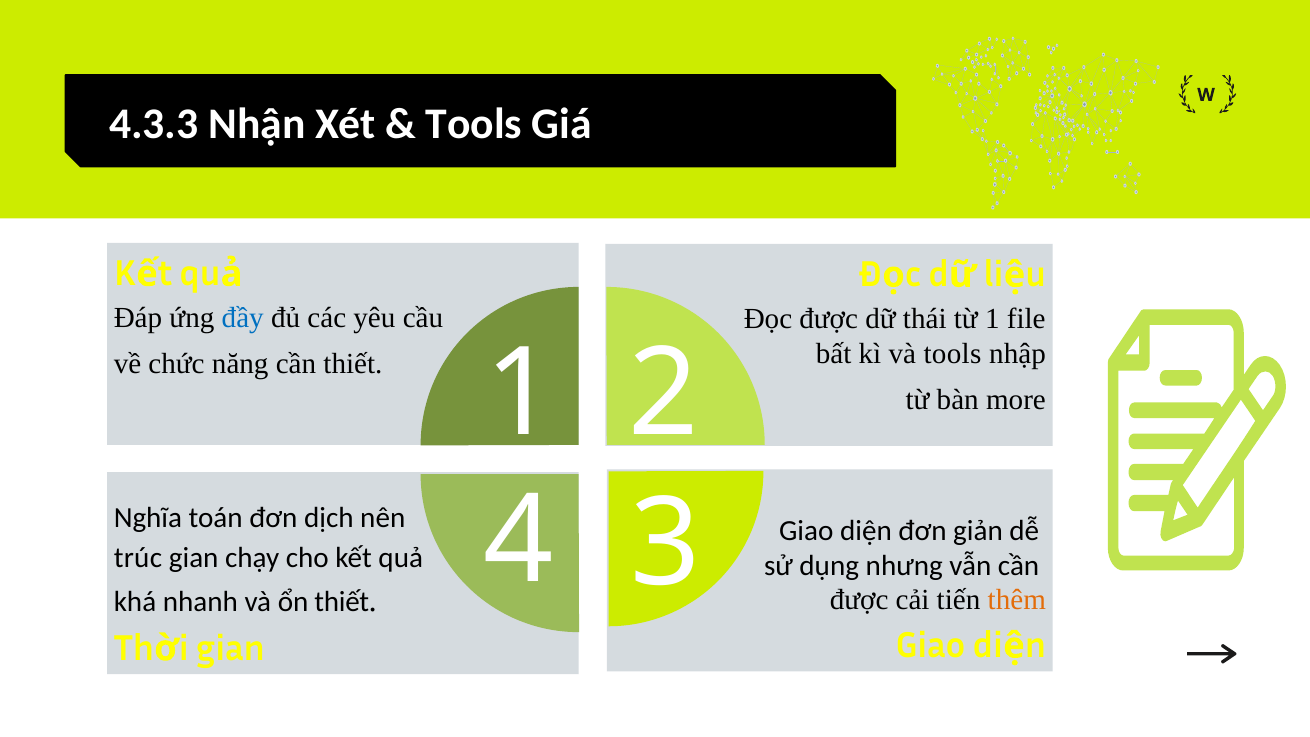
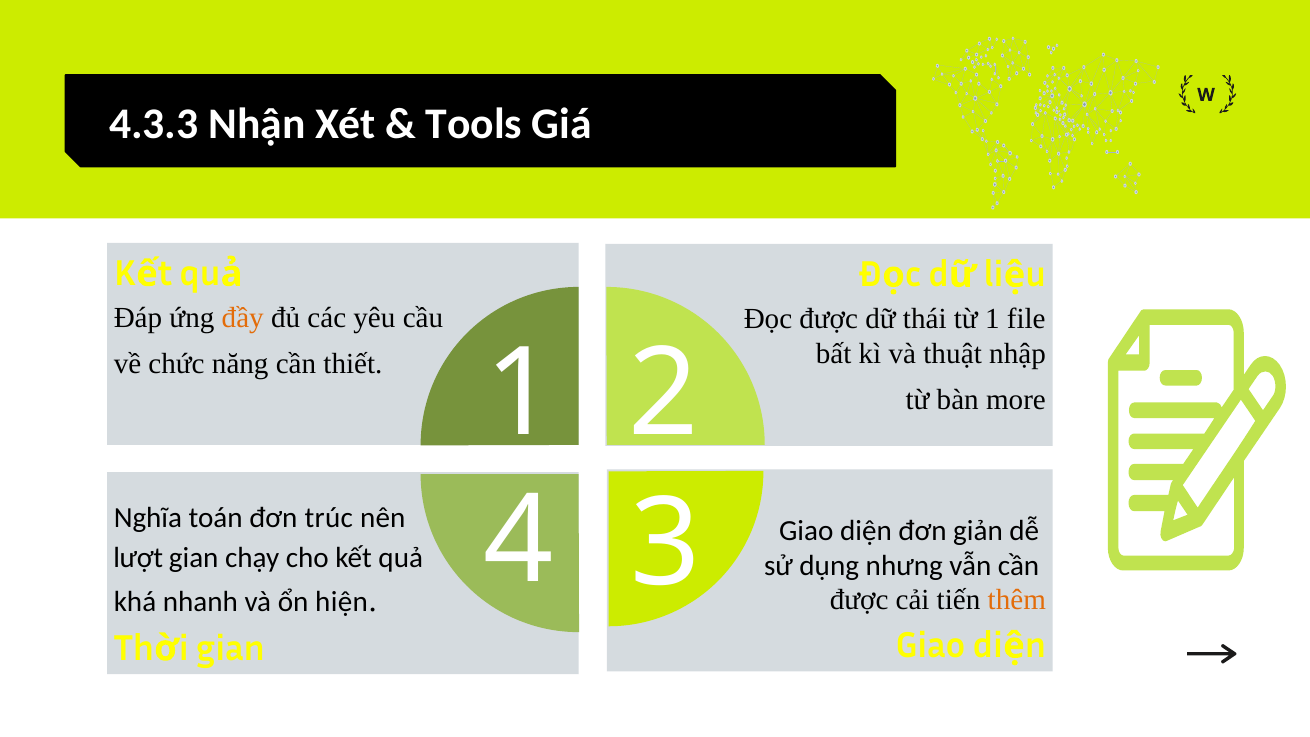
đầy colour: blue -> orange (243, 318)
và tools: tools -> thuật (953, 354)
dịch: dịch -> trúc (329, 518)
trúc: trúc -> lượt (138, 558)
ổn thiết: thiết -> hiện (342, 602)
